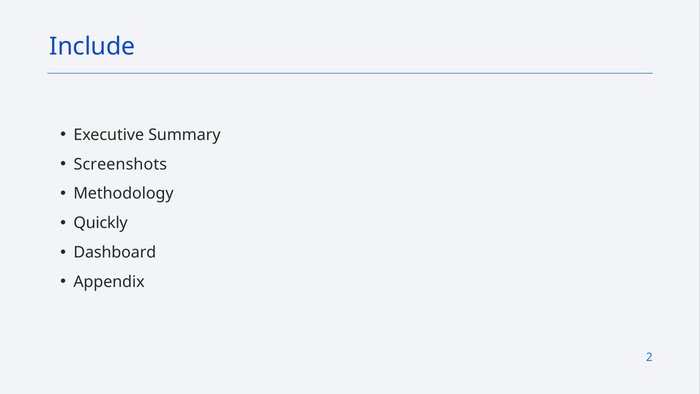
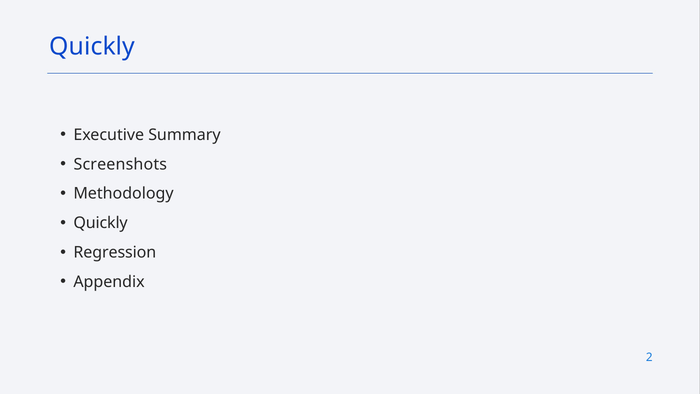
Include: Include -> Quickly (92, 47)
Dashboard: Dashboard -> Regression (115, 252)
